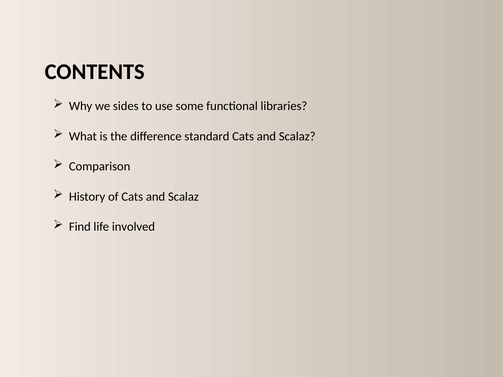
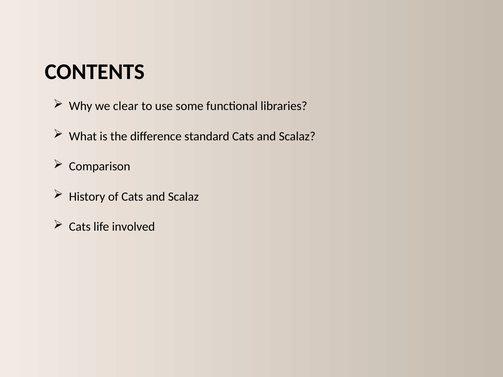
sides: sides -> clear (126, 106)
Find: Find -> Cats (80, 227)
